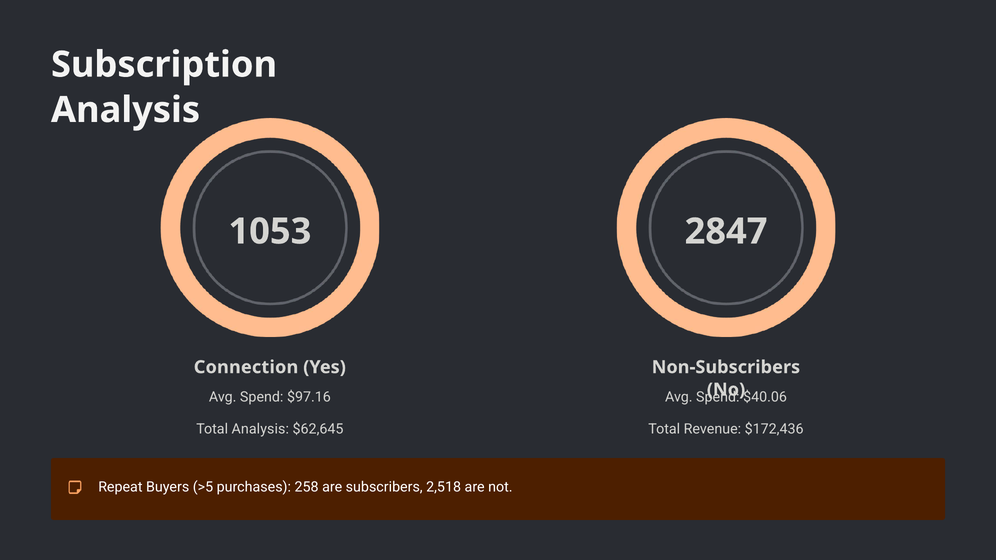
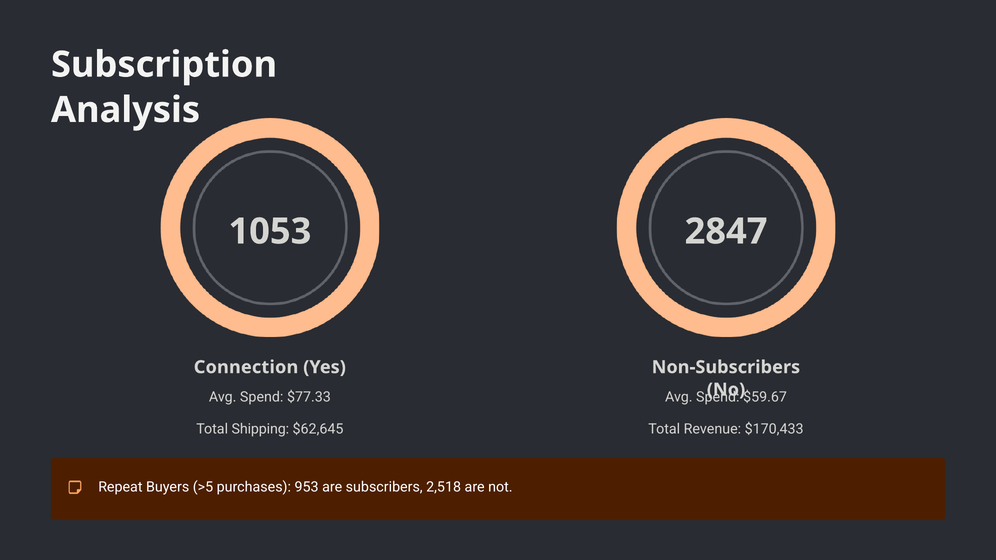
$97.16: $97.16 -> $77.33 (309, 397)
$40.06: $40.06 -> $59.67 (765, 397)
Total Analysis: Analysis -> Shipping (260, 429)
$172,436: $172,436 -> $170,433 (774, 429)
258: 258 -> 953 (307, 487)
